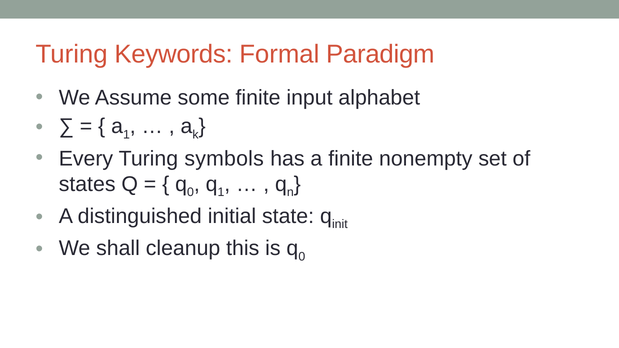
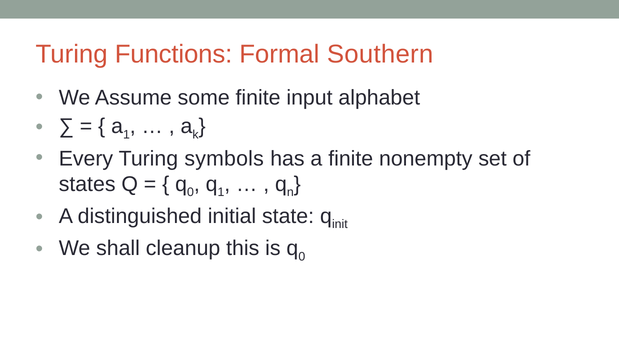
Keywords: Keywords -> Functions (174, 54)
Paradigm: Paradigm -> Southern (380, 54)
